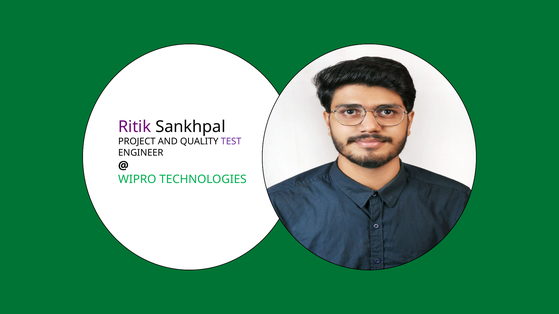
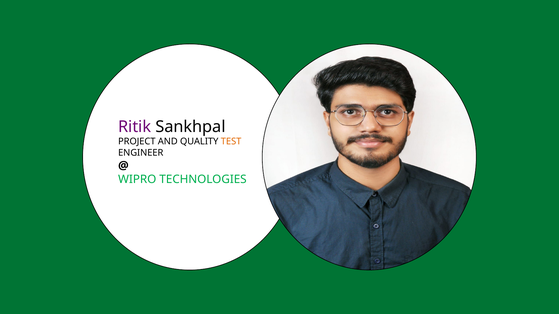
TEST colour: purple -> orange (231, 142)
